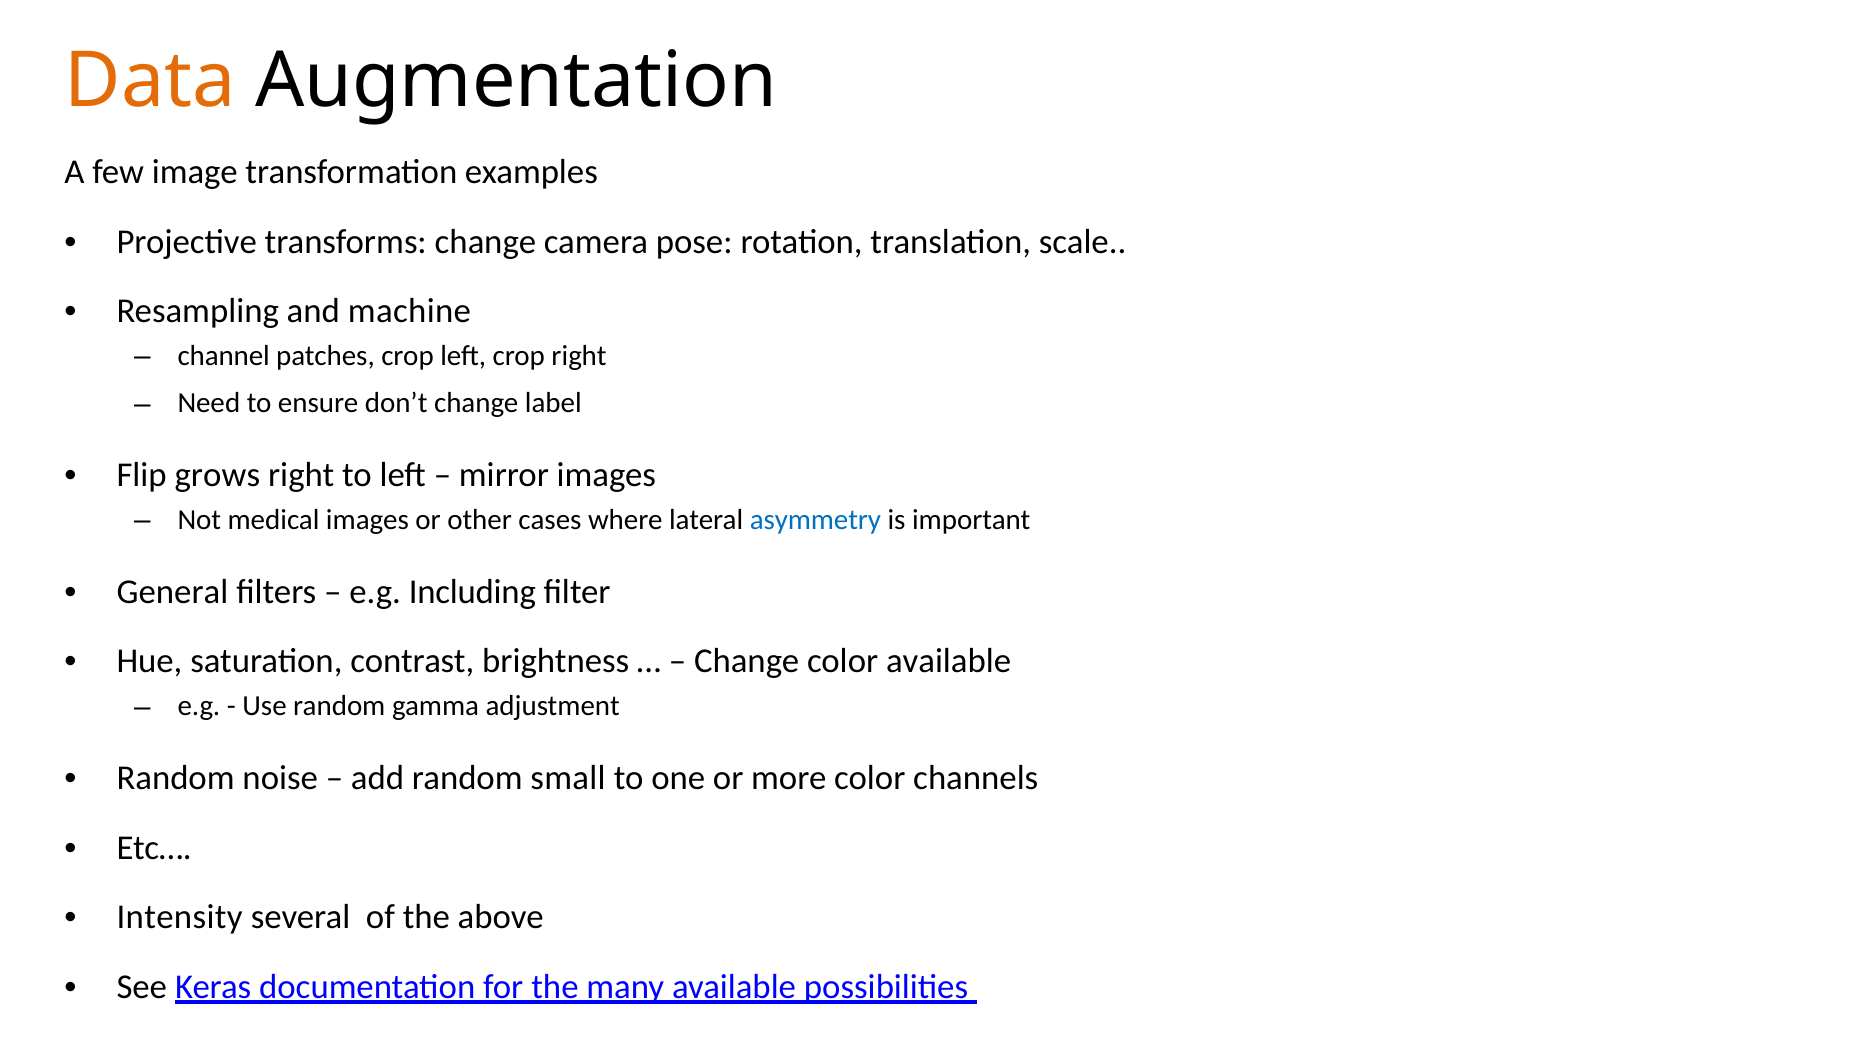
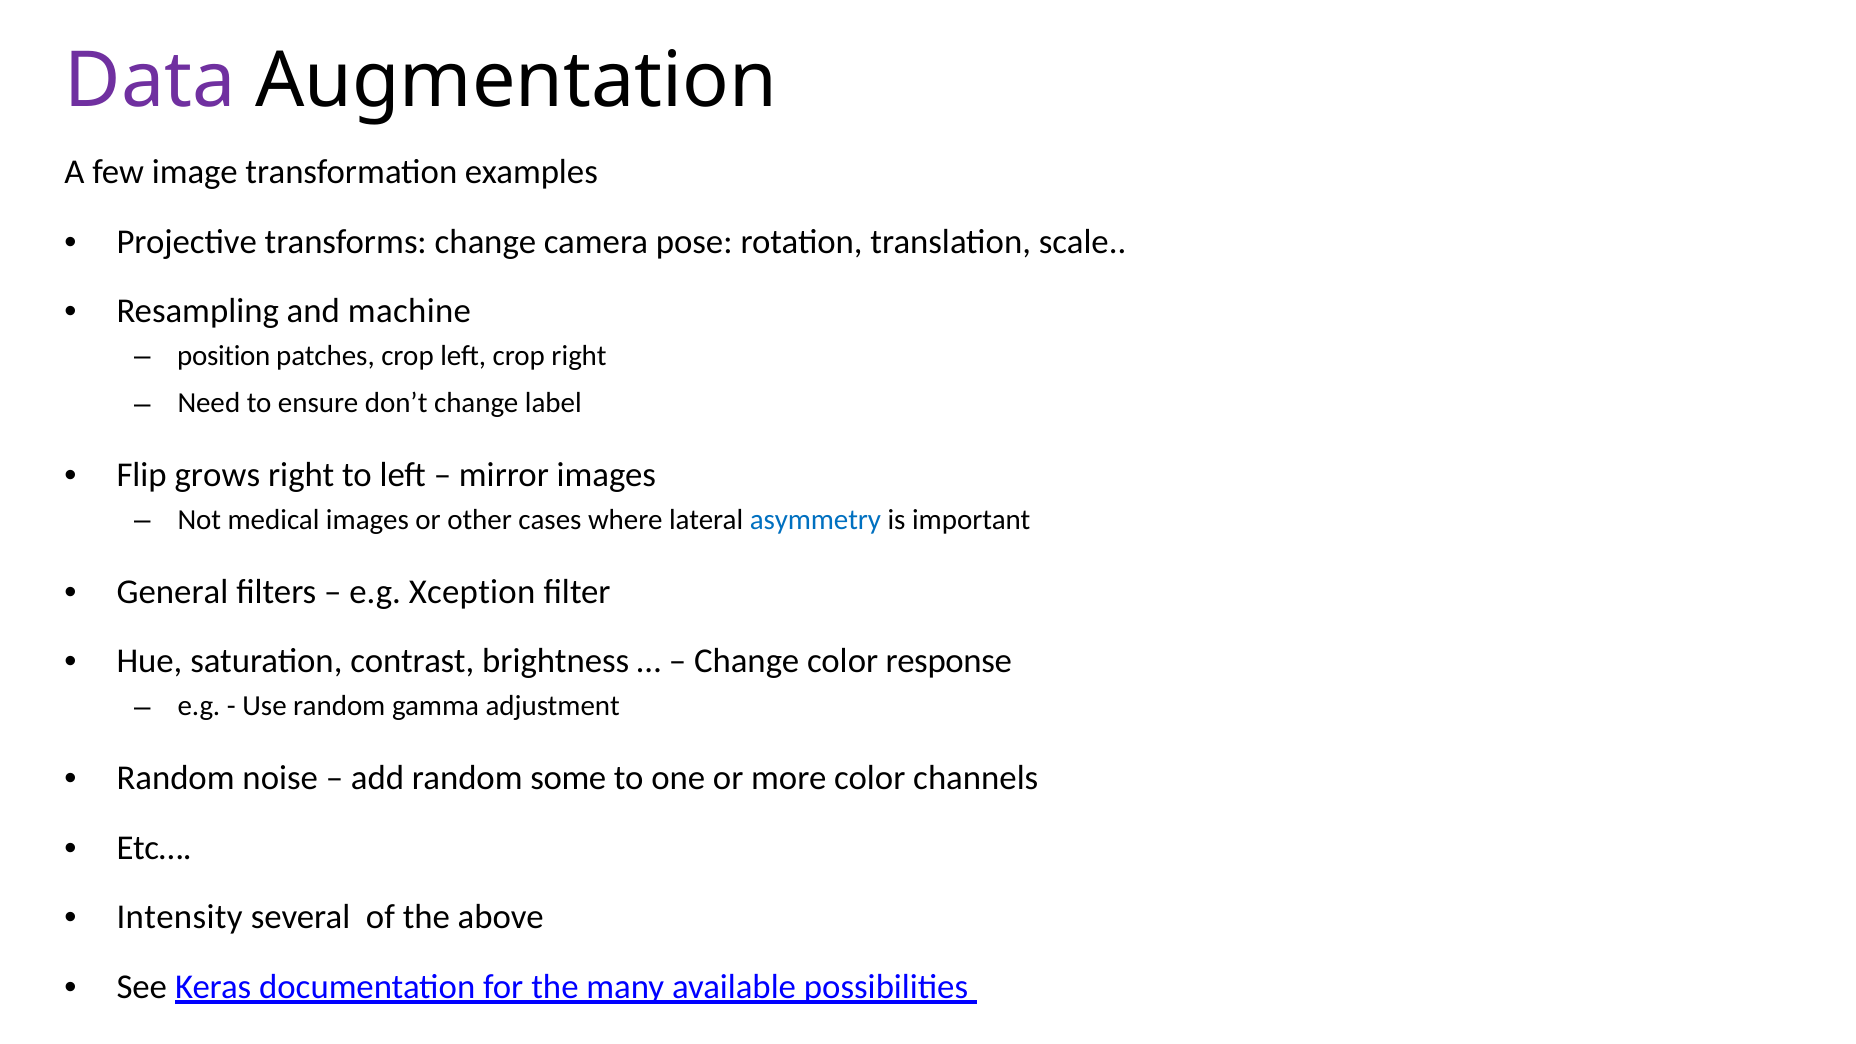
Data colour: orange -> purple (150, 81)
channel: channel -> position (224, 356)
Including: Including -> Xception (472, 592)
color available: available -> response (949, 661)
small: small -> some (568, 778)
